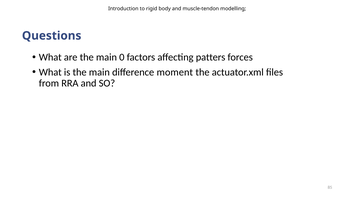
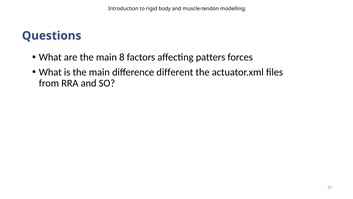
0: 0 -> 8 (122, 57)
moment: moment -> different (175, 72)
